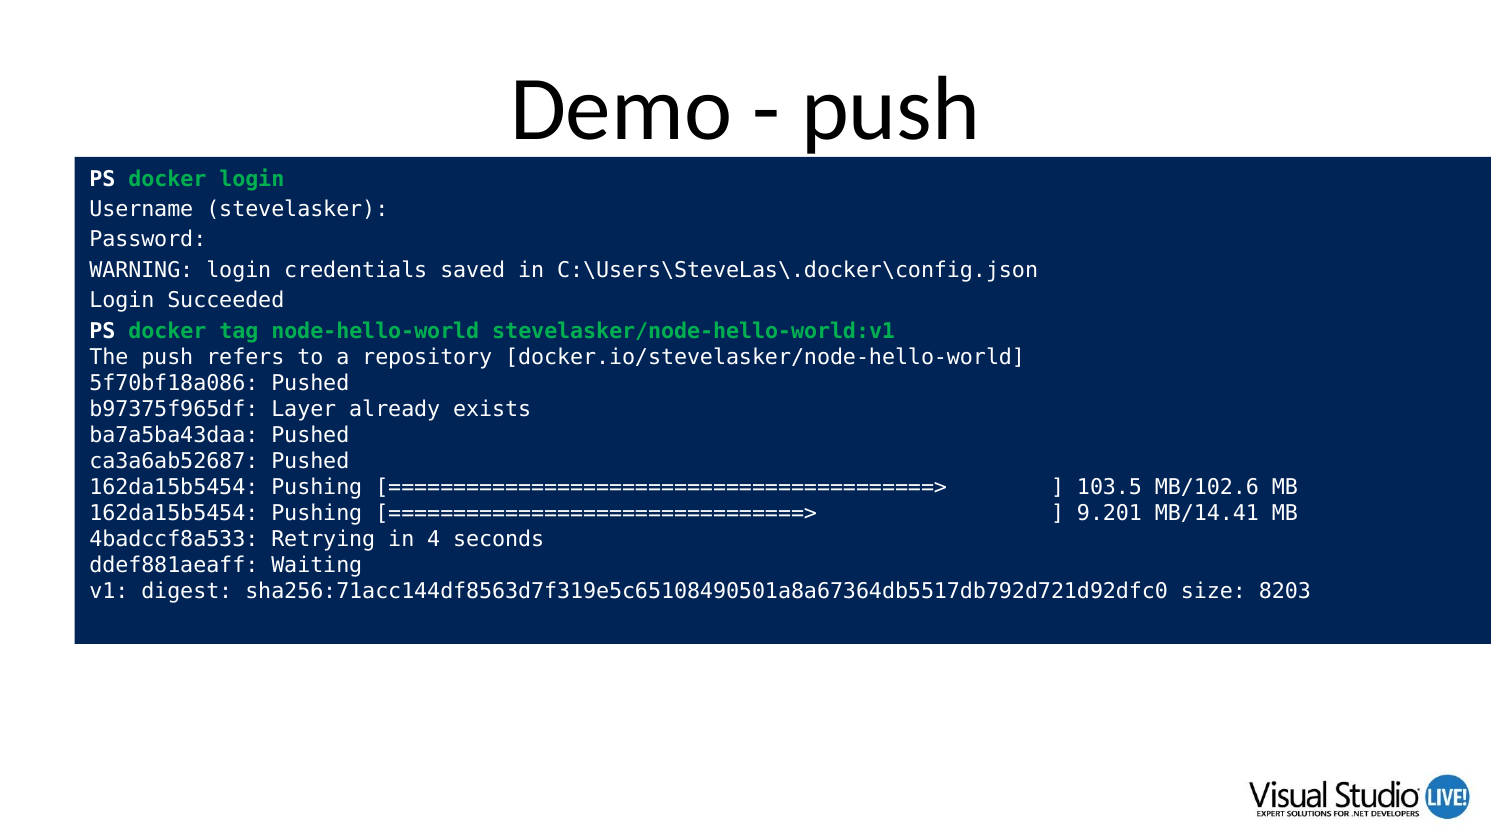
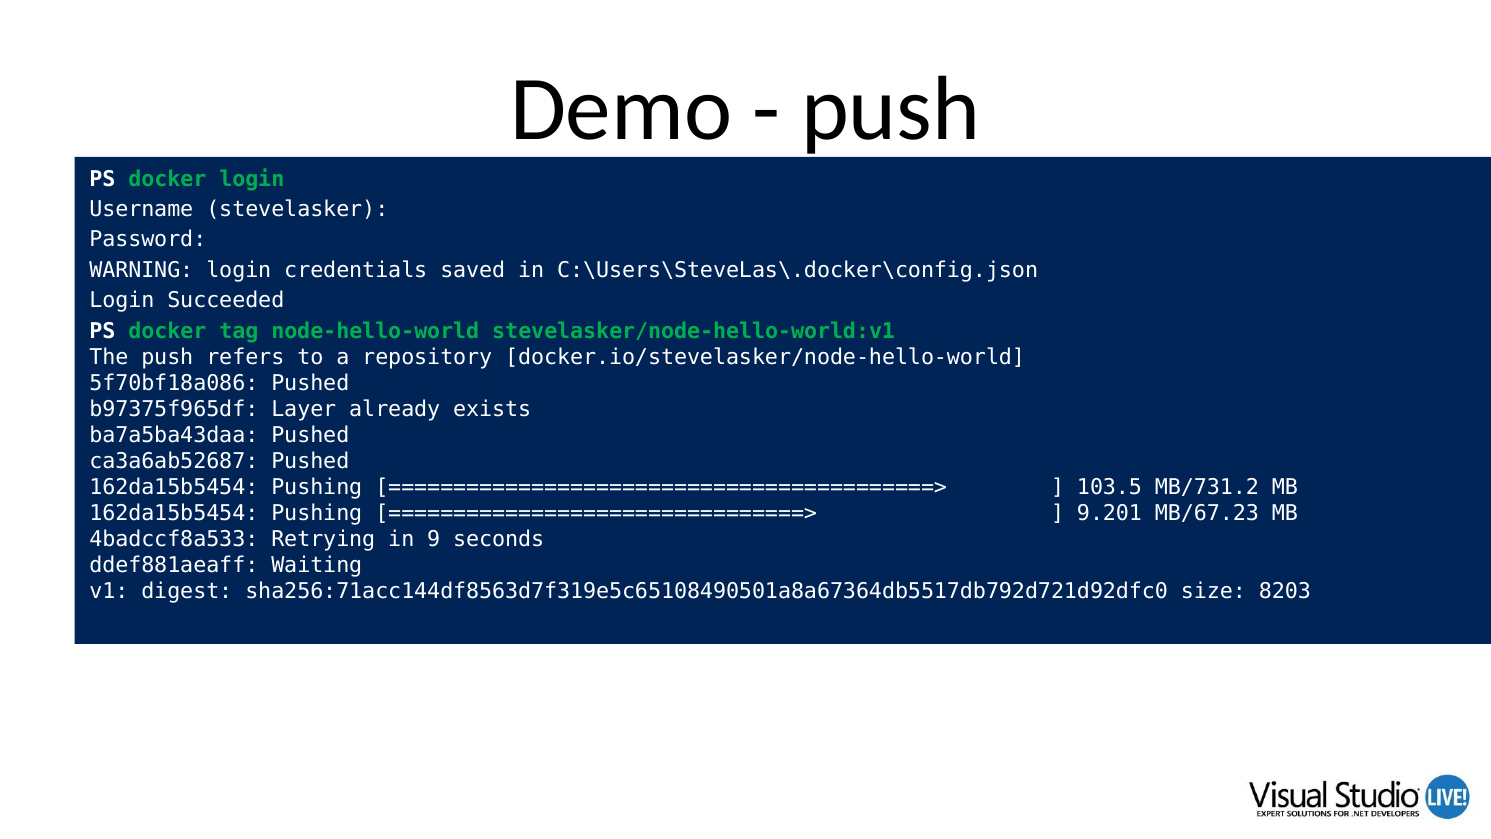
MB/102.6: MB/102.6 -> MB/731.2 (1207, 487)
MB/14.41: MB/14.41 -> MB/67.23 (1207, 513)
4: 4 -> 9 (434, 539)
